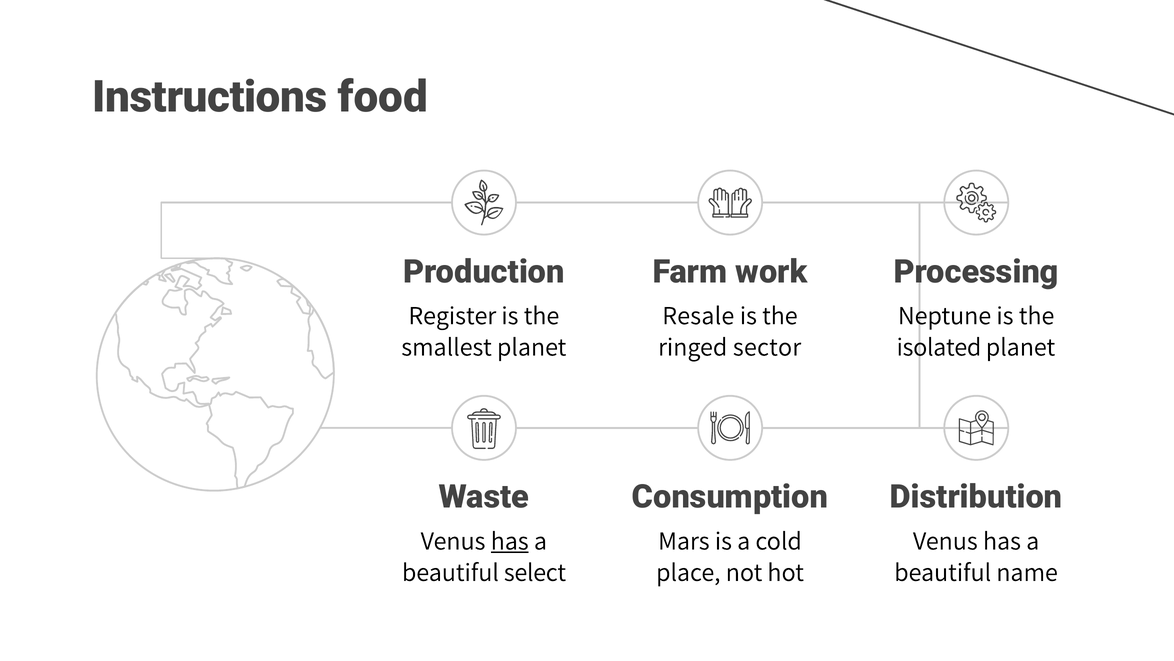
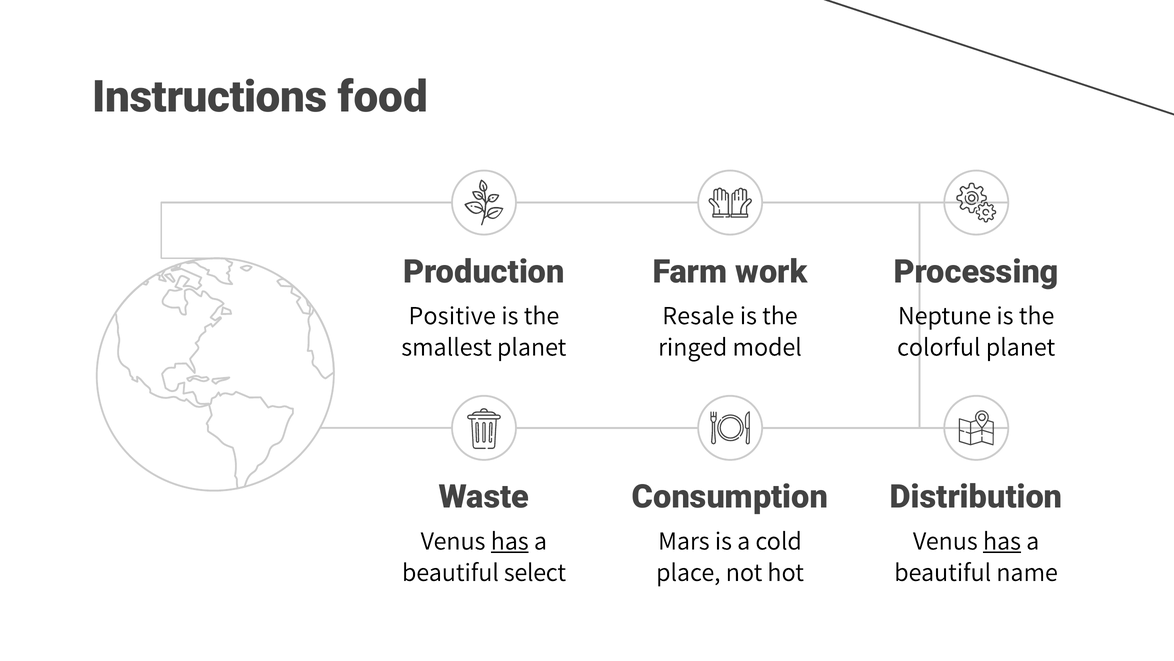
Register: Register -> Positive (452, 315)
sector: sector -> model (767, 347)
isolated: isolated -> colorful (939, 347)
has underline: none -> present (1002, 540)
